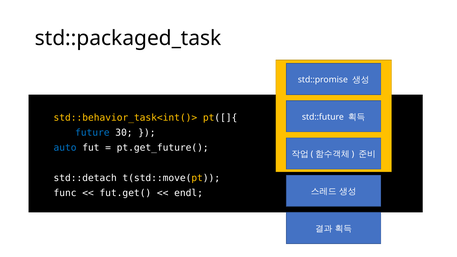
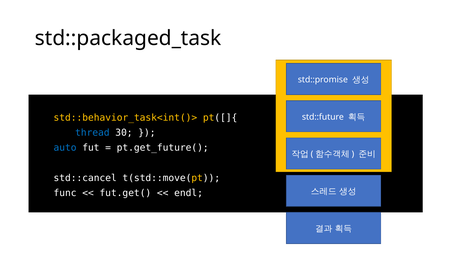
future: future -> thread (92, 133)
std::detach: std::detach -> std::cancel (85, 178)
